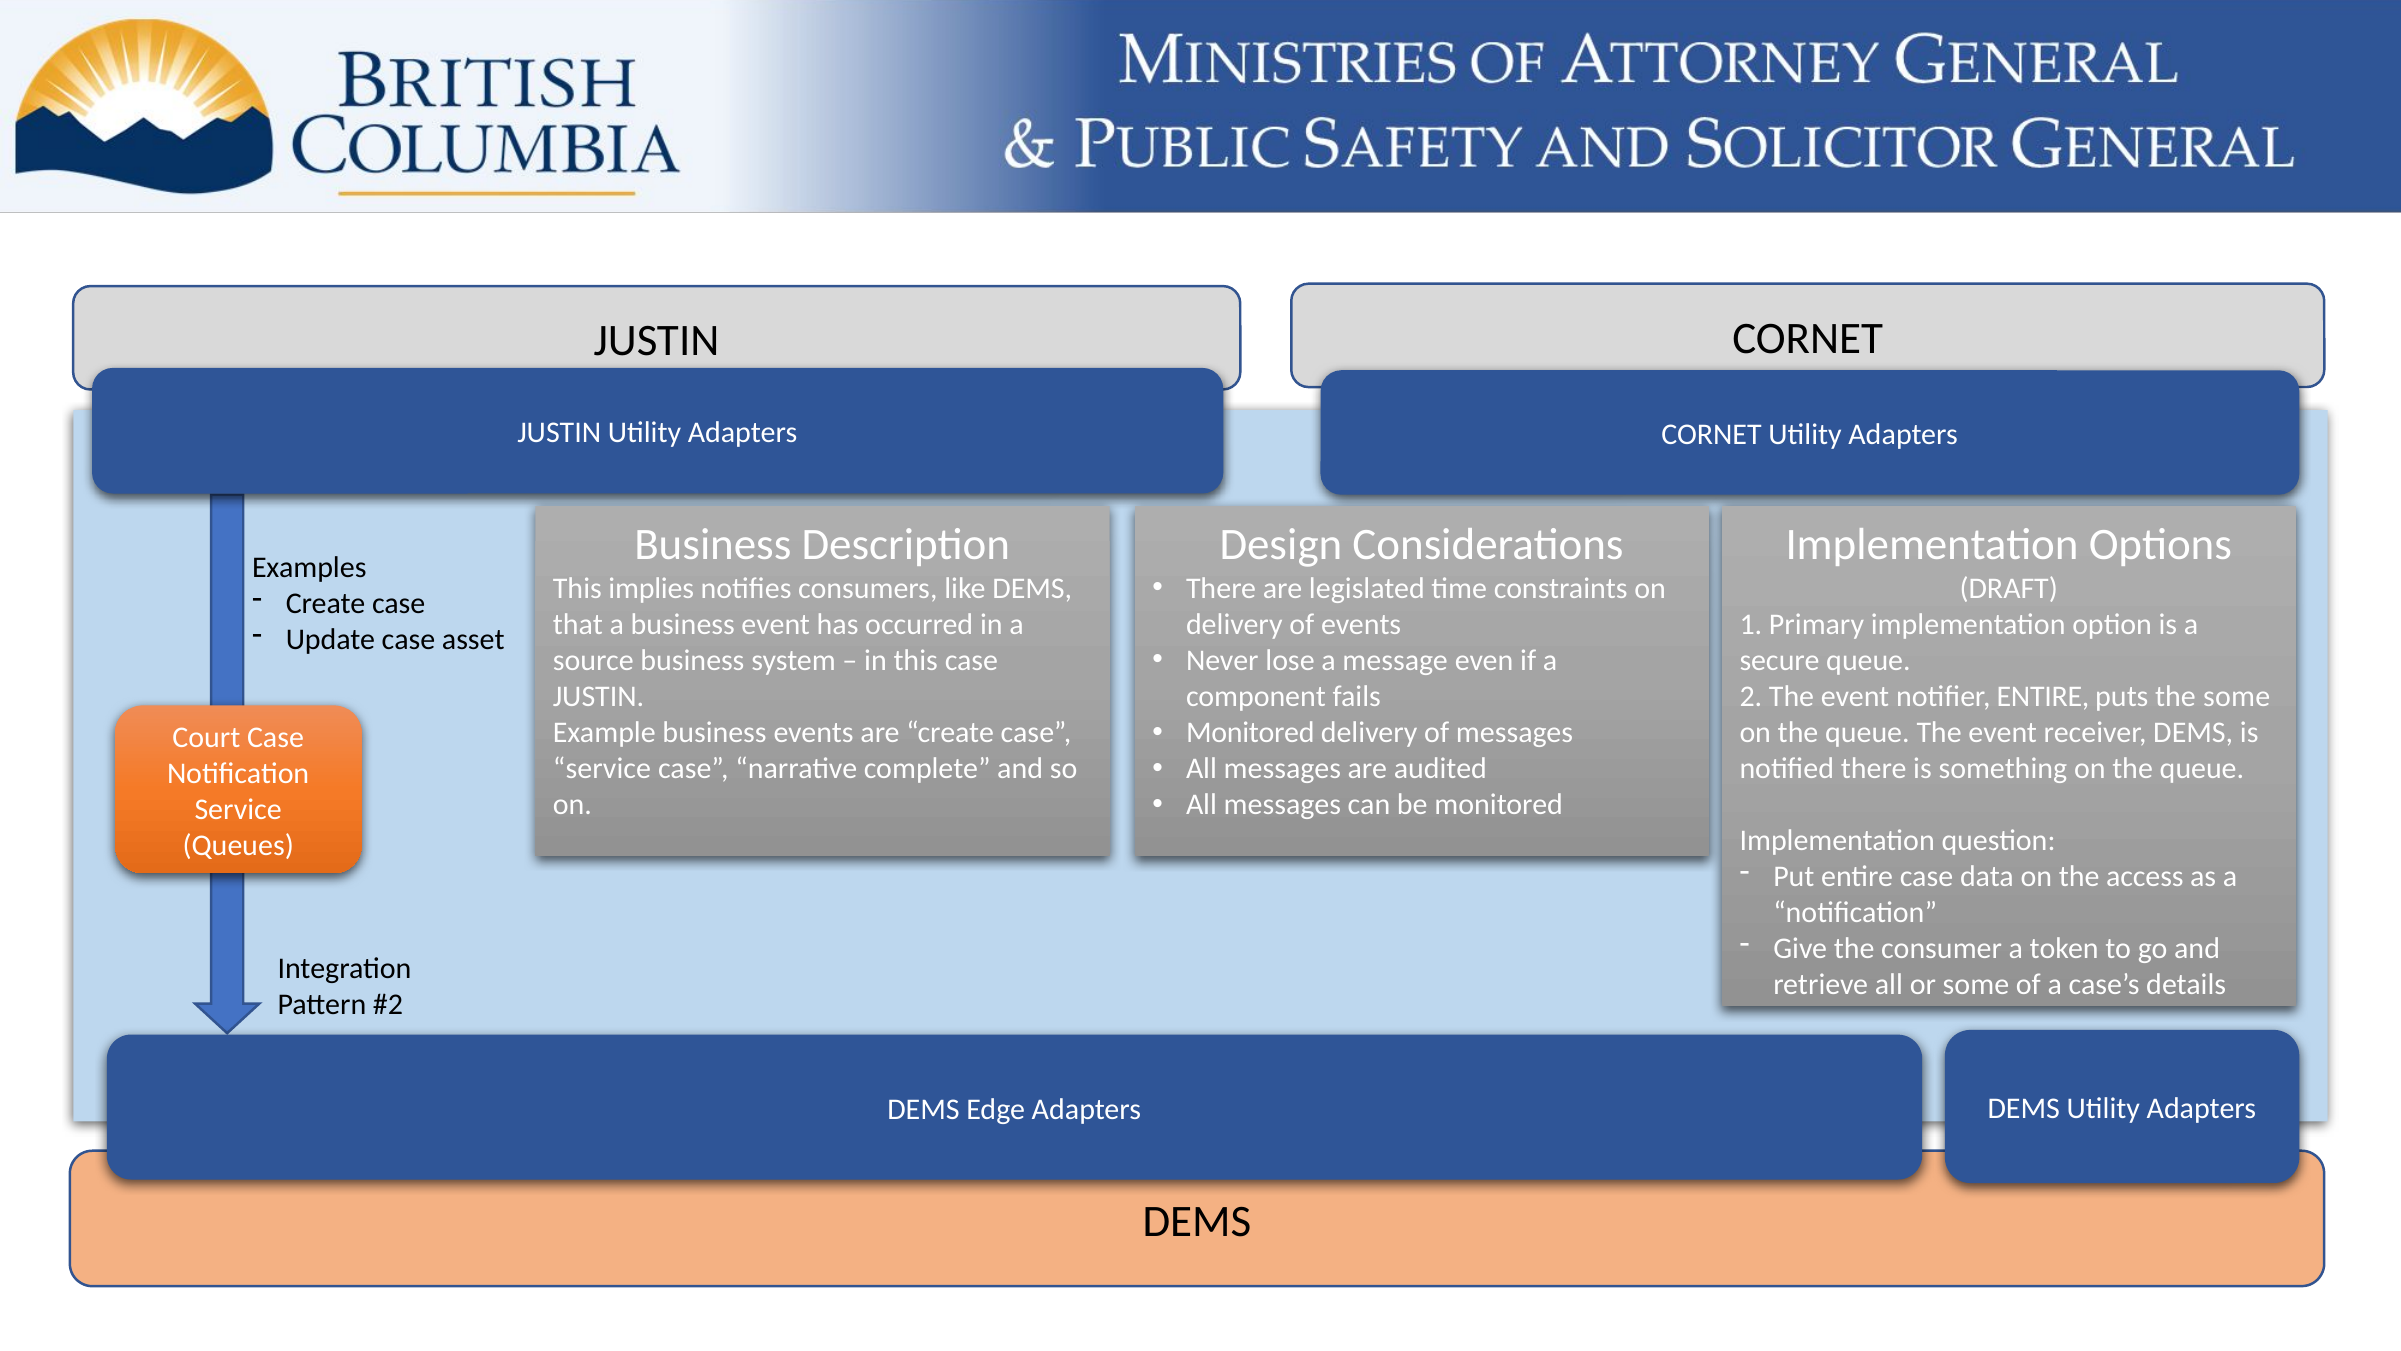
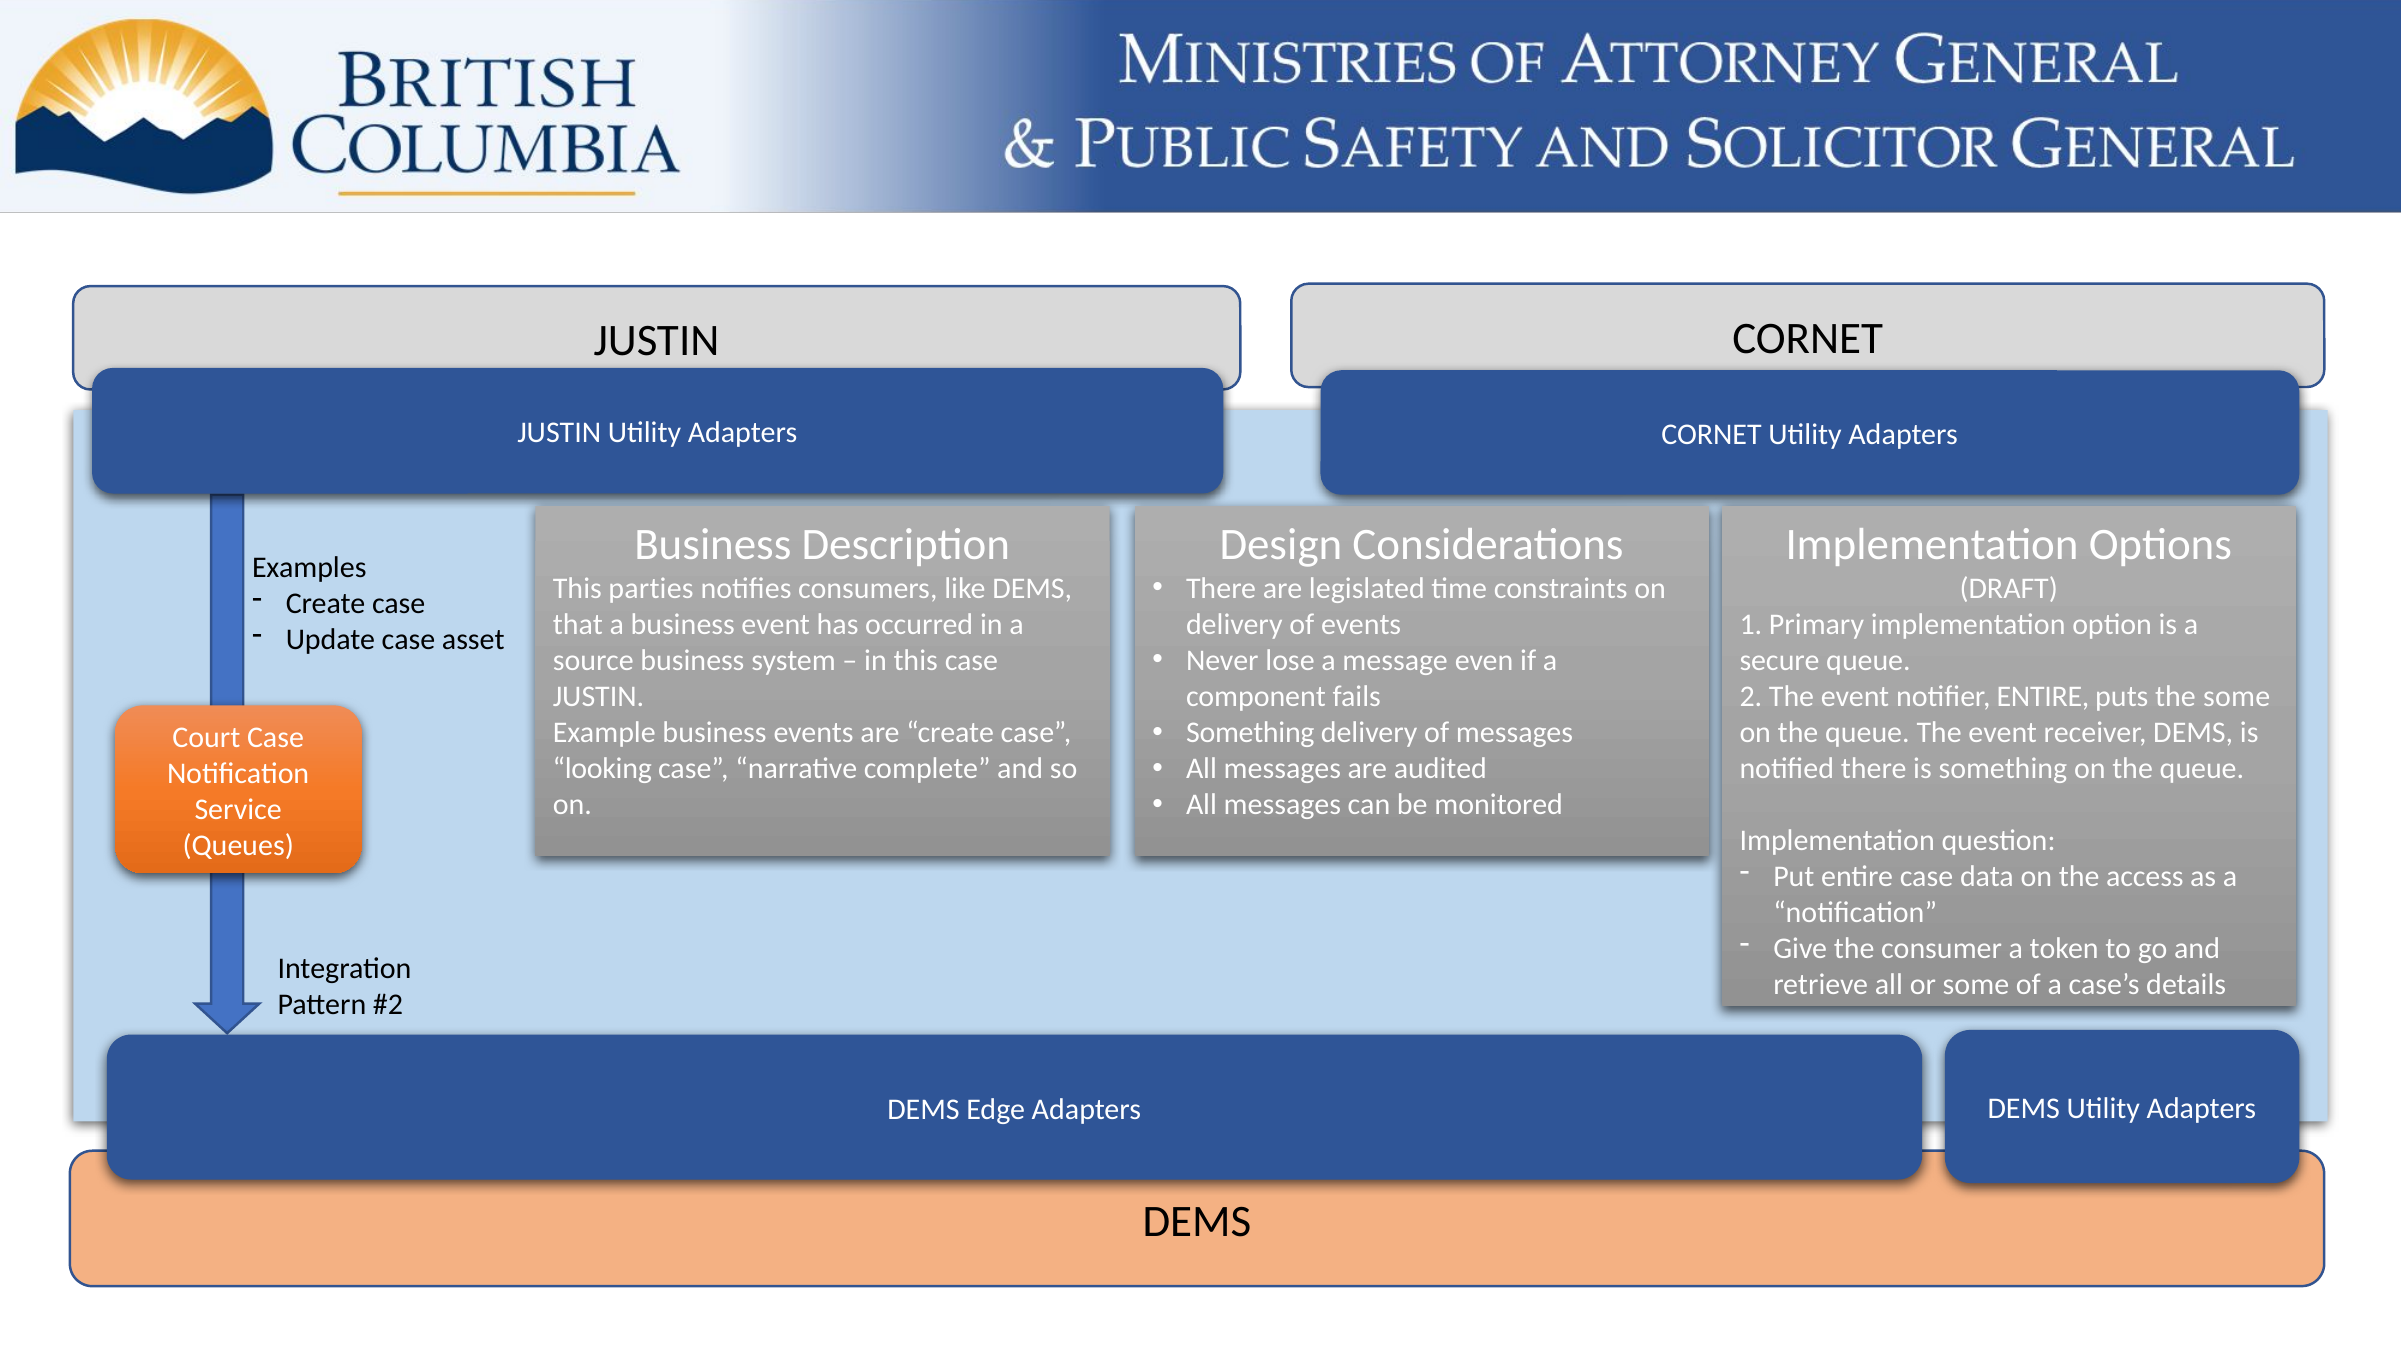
implies: implies -> parties (651, 588)
Monitored: Monitored -> Something (1250, 733)
service: service -> looking (602, 768)
